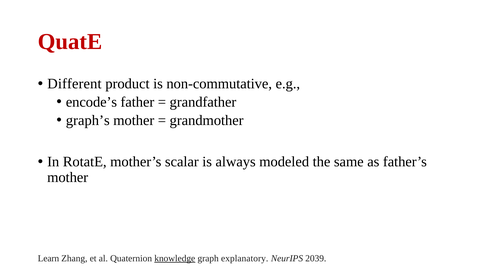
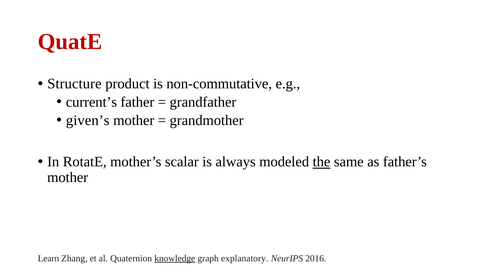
Different: Different -> Structure (74, 84)
encode’s: encode’s -> current’s (91, 102)
graph’s: graph’s -> given’s (88, 121)
the underline: none -> present (322, 162)
2039: 2039 -> 2016 (316, 259)
